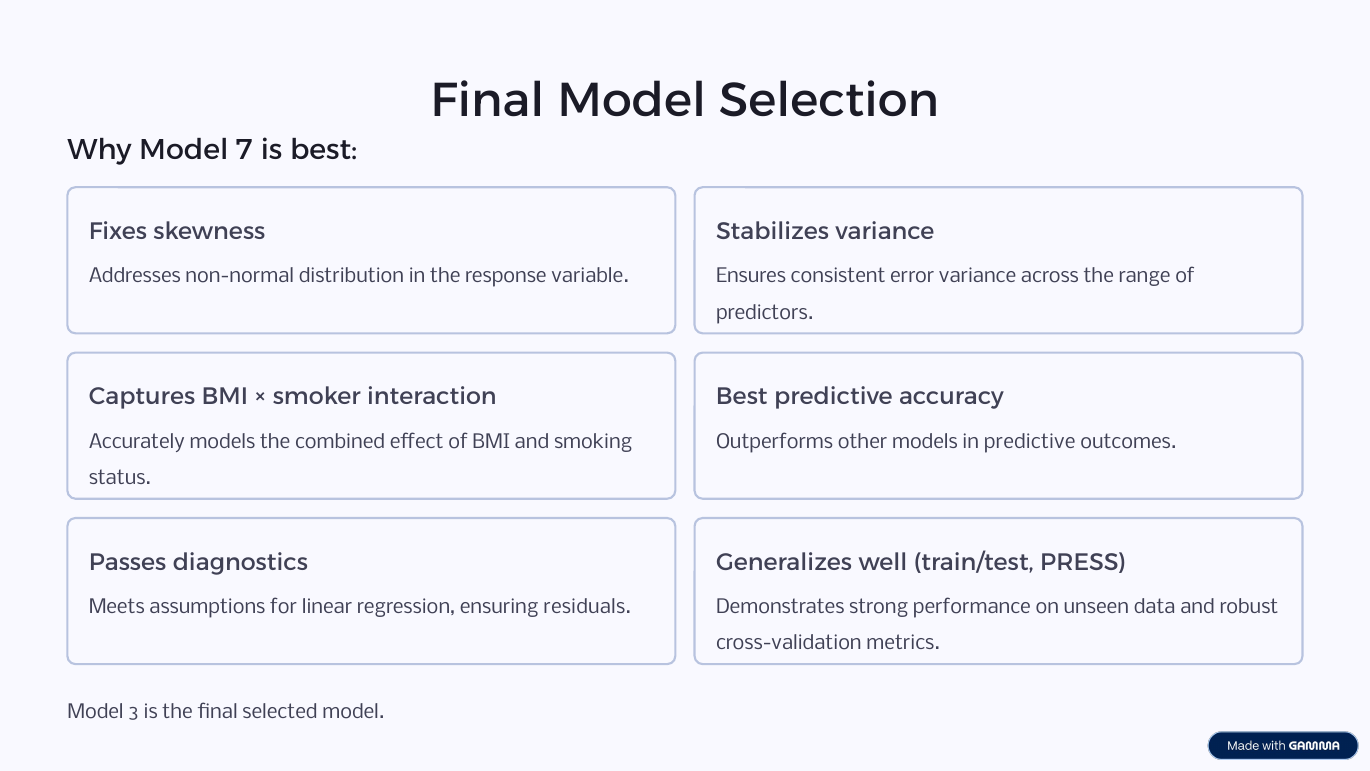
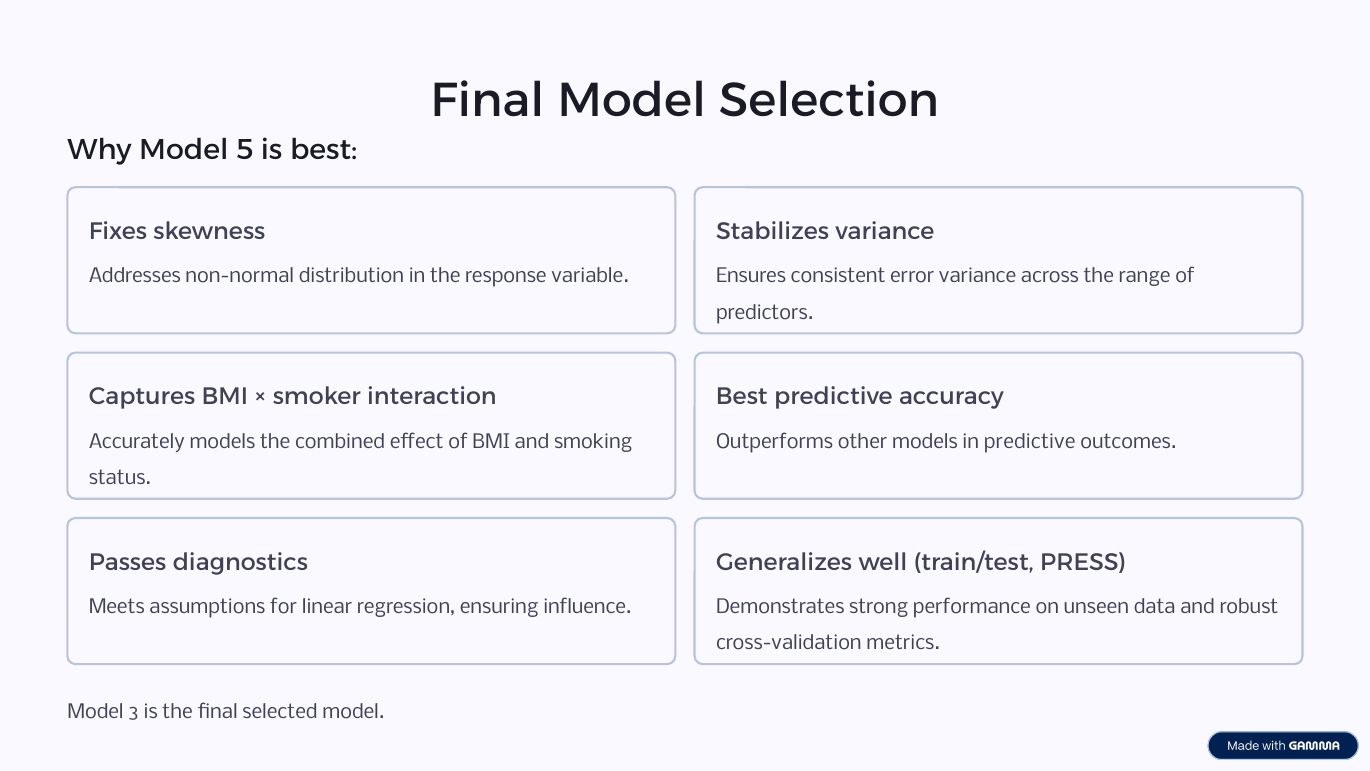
7: 7 -> 5 (245, 150)
residuals: residuals -> influence (587, 607)
